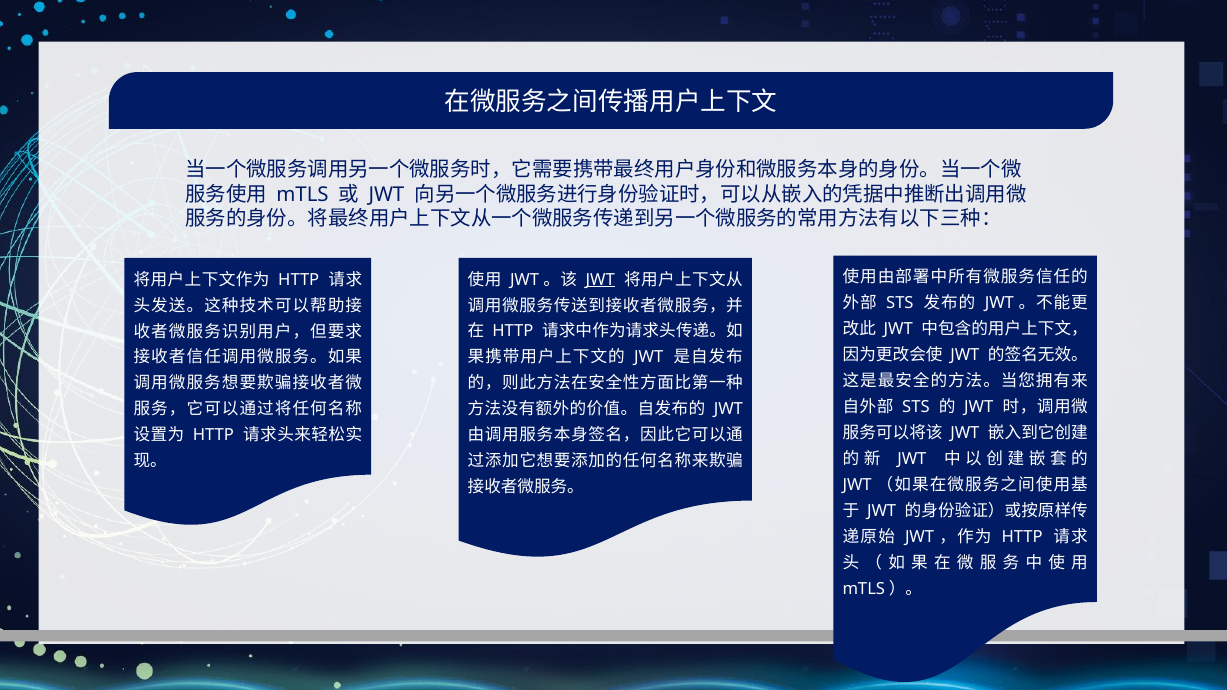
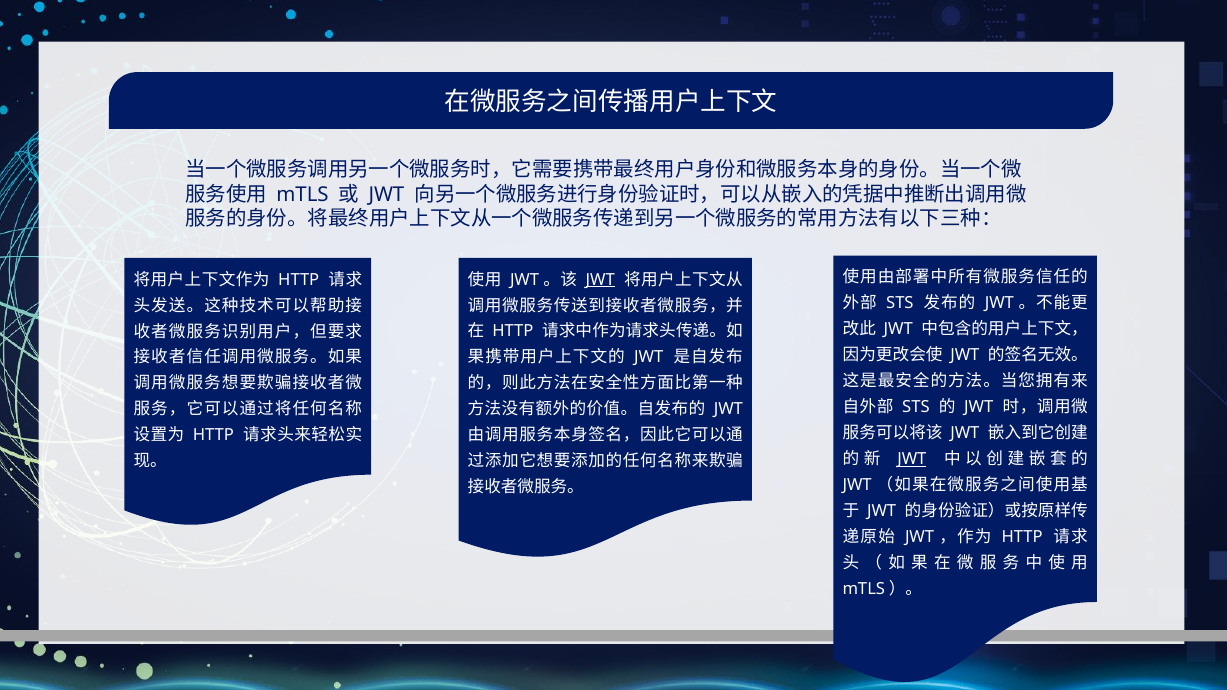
JWT underline: none -> present (912, 459)
